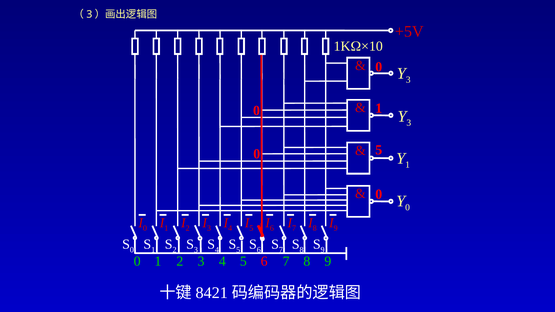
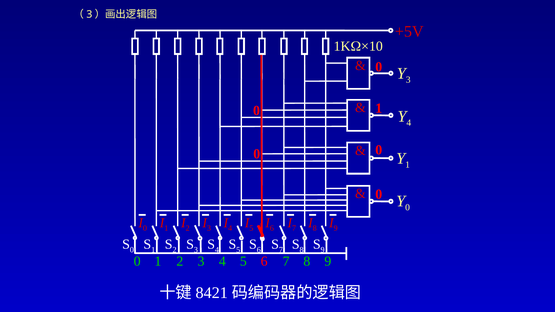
3: 3 -> 4 (409, 123)
5: 5 -> 0 (379, 150)
